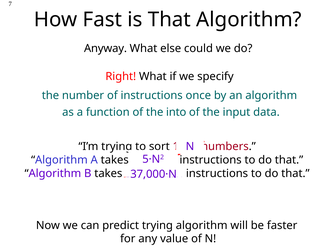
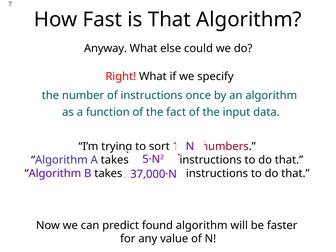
into: into -> fact (176, 112)
predict trying: trying -> found (157, 225)
